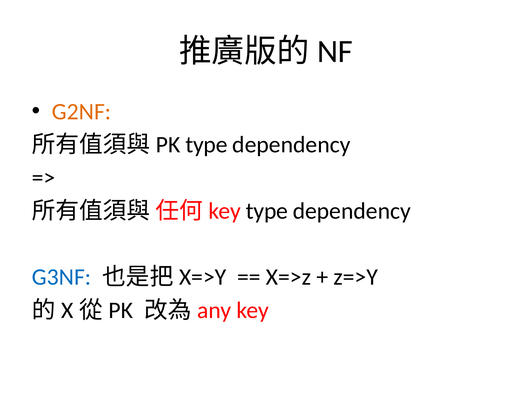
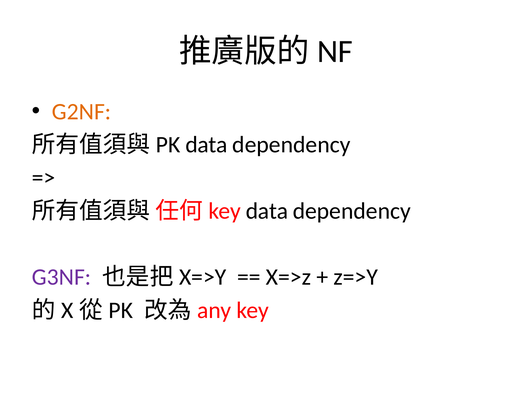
type: type -> data (207, 145)
type: type -> data (267, 211)
G3NF colour: blue -> purple (62, 277)
